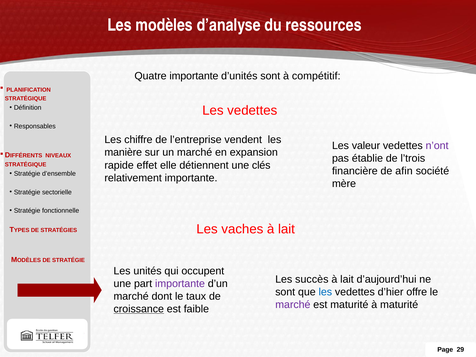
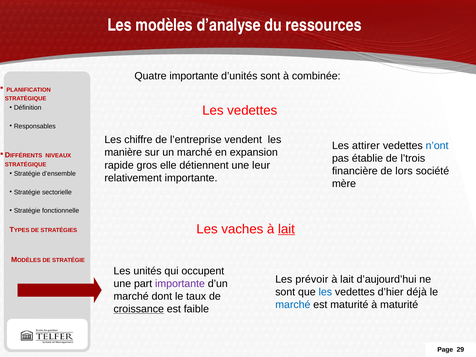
compétitif: compétitif -> combinée (316, 76)
valeur: valeur -> attirer (366, 146)
n’ont colour: purple -> blue (437, 146)
effet: effet -> gros (147, 165)
clés: clés -> leur (261, 165)
afin: afin -> lors (404, 171)
lait underline: none -> present (286, 229)
succès: succès -> prévoir (312, 279)
offre: offre -> déjà (417, 292)
marché colour: purple -> blue (293, 305)
